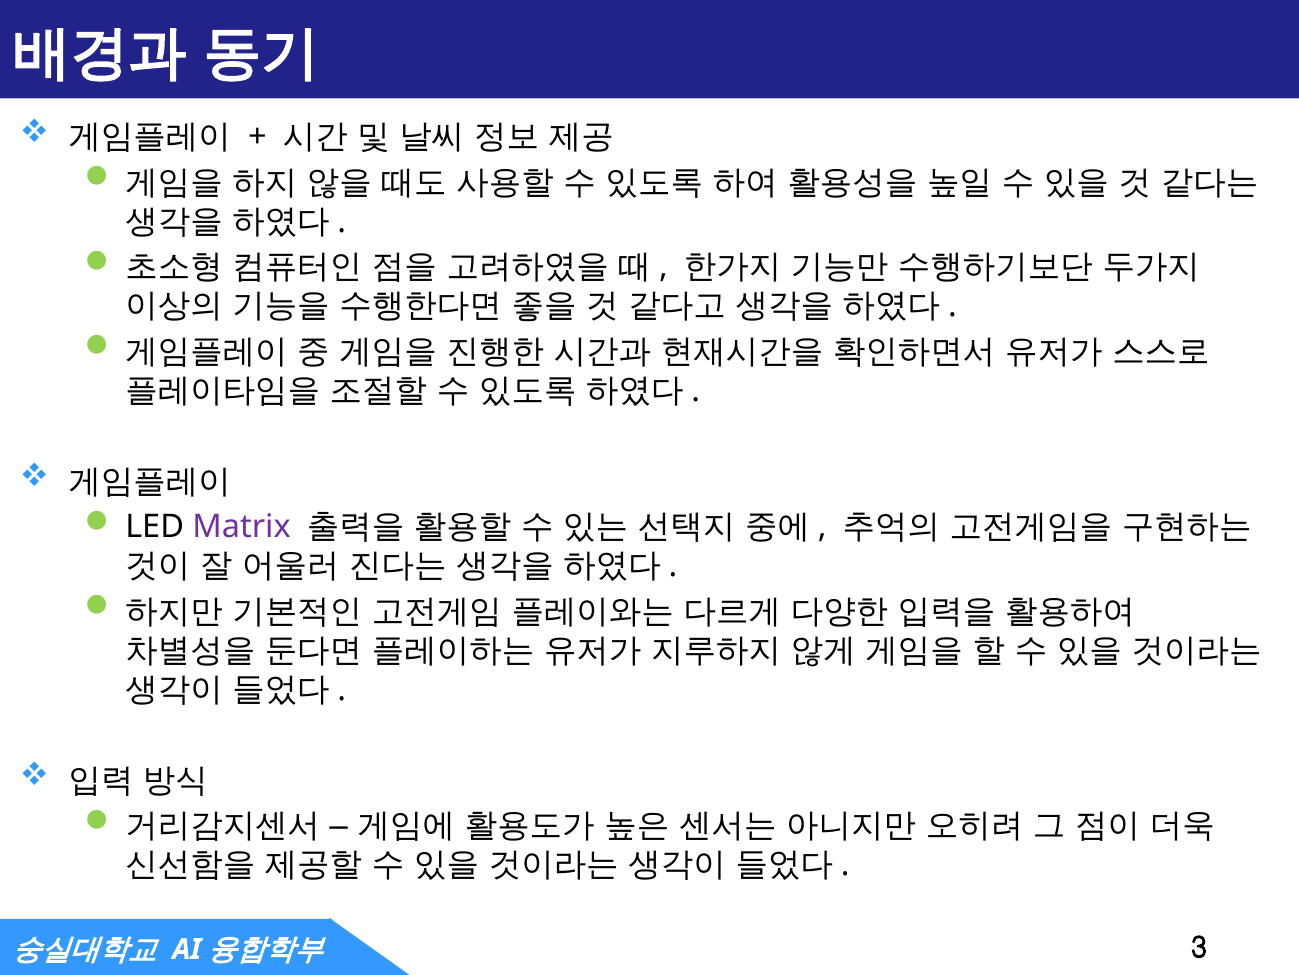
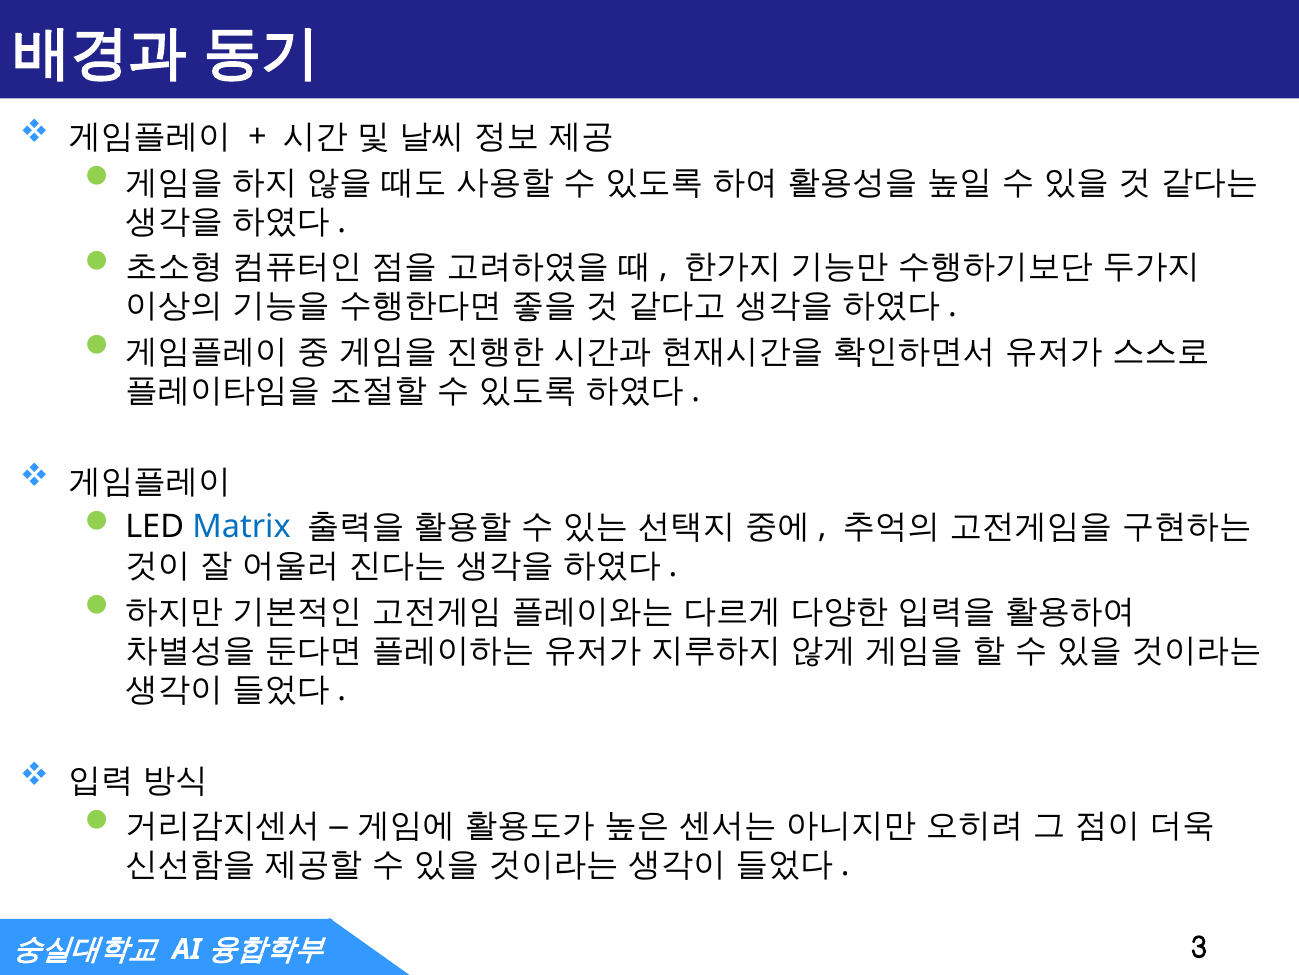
Matrix colour: purple -> blue (242, 527)
